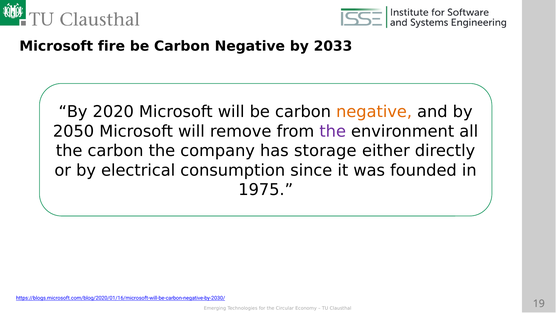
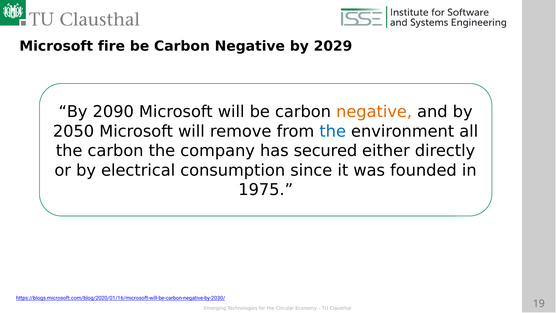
2033: 2033 -> 2029 (333, 46)
2020: 2020 -> 2090 (113, 112)
the colour: purple -> blue (333, 131)
storage: storage -> secured (325, 151)
